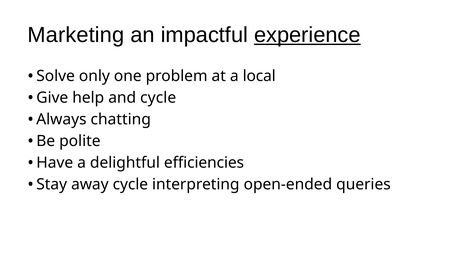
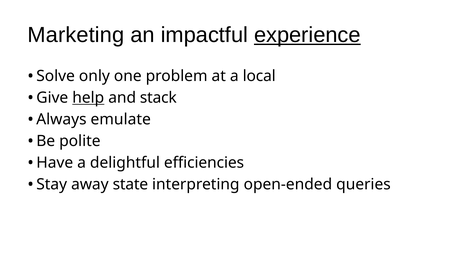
help underline: none -> present (88, 98)
and cycle: cycle -> stack (158, 98)
chatting: chatting -> emulate (121, 119)
away cycle: cycle -> state (130, 185)
